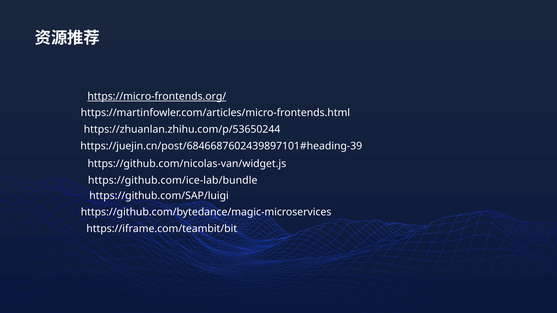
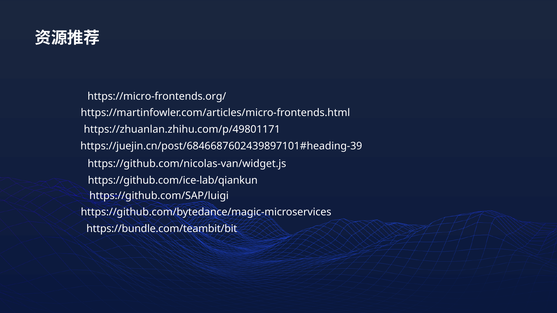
https://micro-frontends.org/ underline: present -> none (157, 97)
https://zhuanlan.zhihu.com/p/53650244: https://zhuanlan.zhihu.com/p/53650244 -> https://zhuanlan.zhihu.com/p/49801171 (182, 130)
https://github.com/ice-lab/bundle: https://github.com/ice-lab/bundle -> https://github.com/ice-lab/qiankun (173, 181)
https://iframe.com/teambit/bit: https://iframe.com/teambit/bit -> https://bundle.com/teambit/bit (162, 229)
